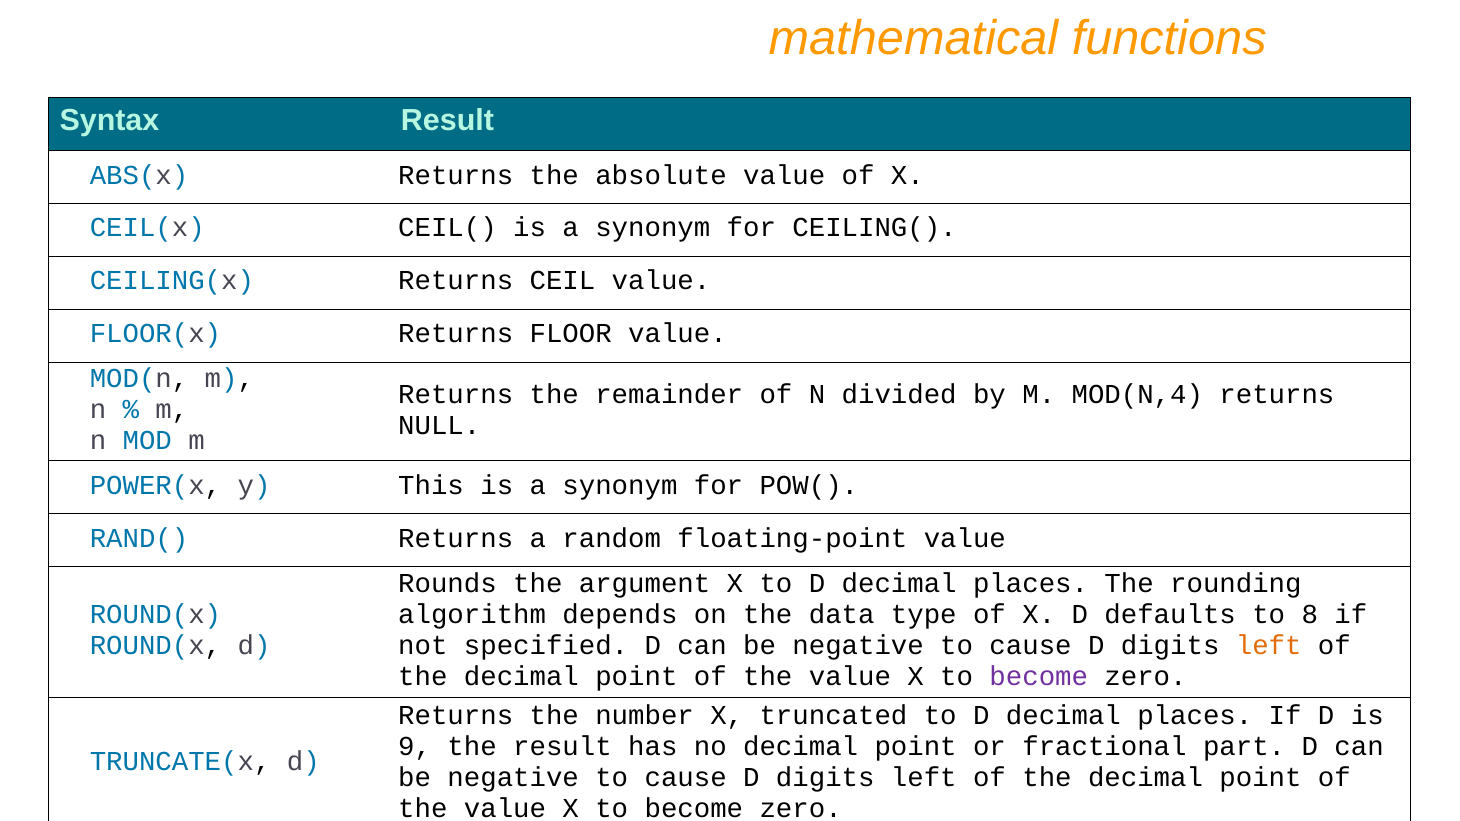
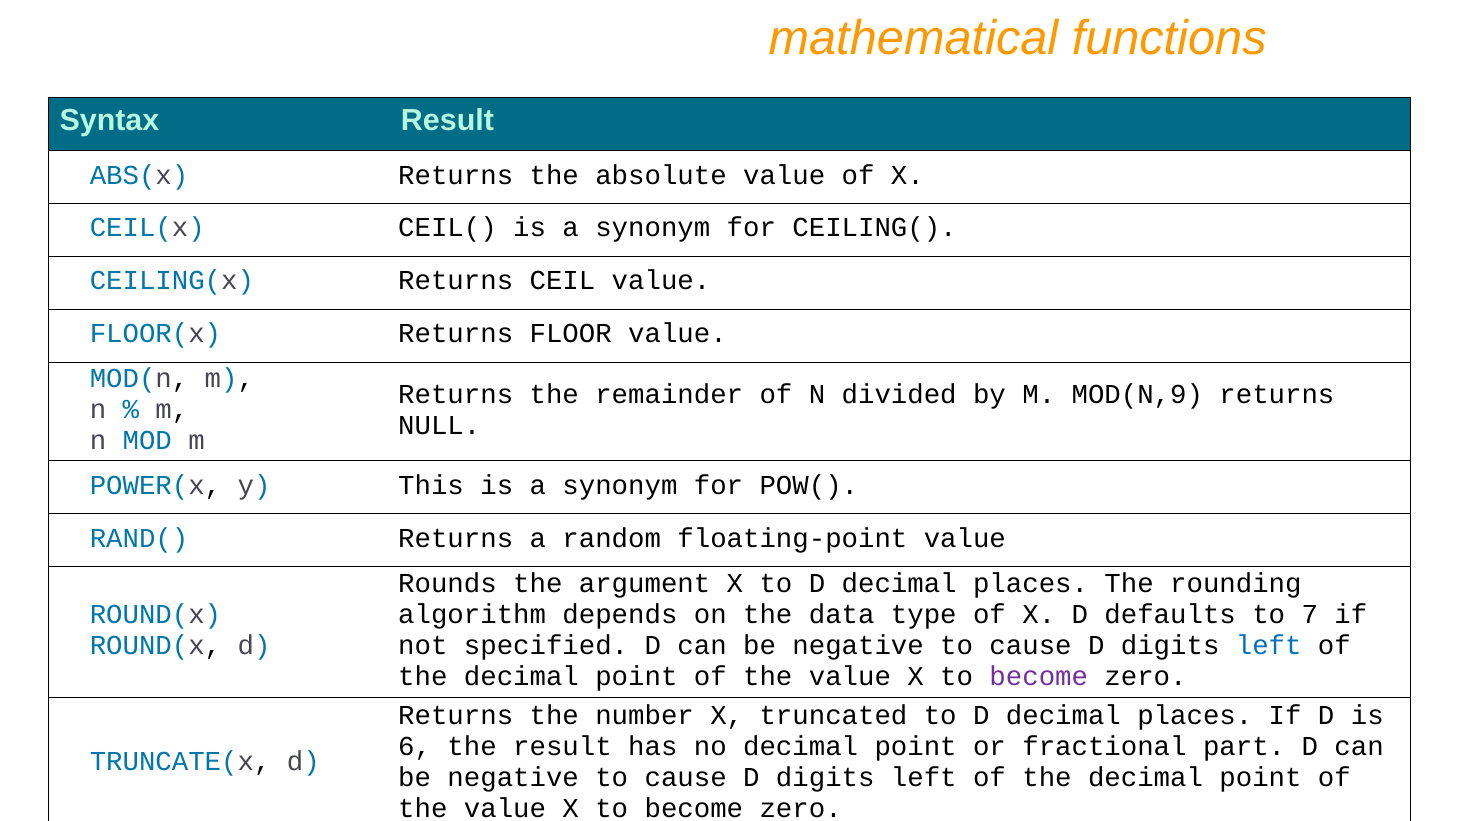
MOD(N,4: MOD(N,4 -> MOD(N,9 (1137, 394)
8: 8 -> 7 (1310, 615)
left colour: orange -> blue (1269, 646)
9: 9 -> 6 (415, 746)
